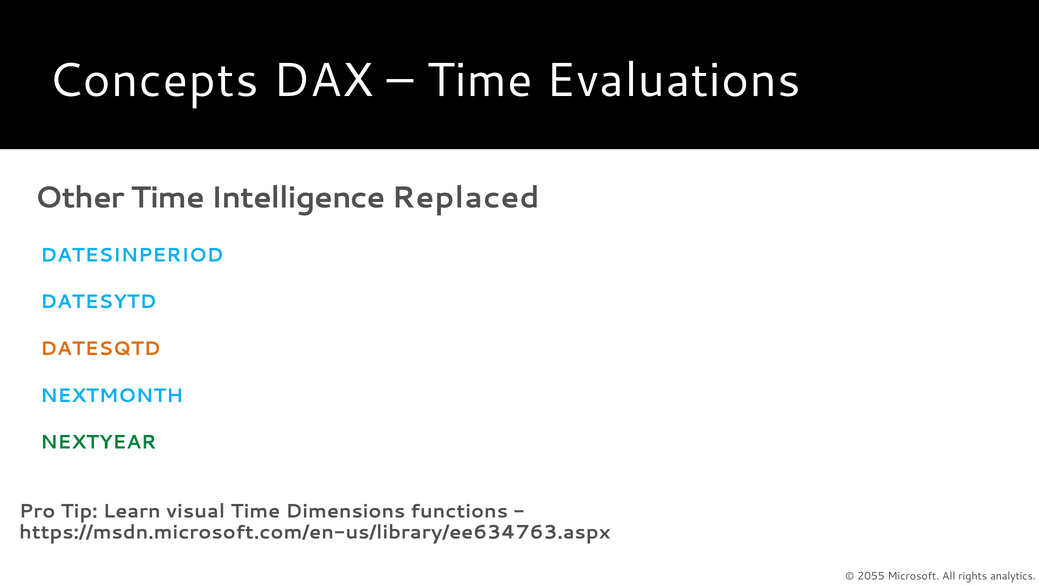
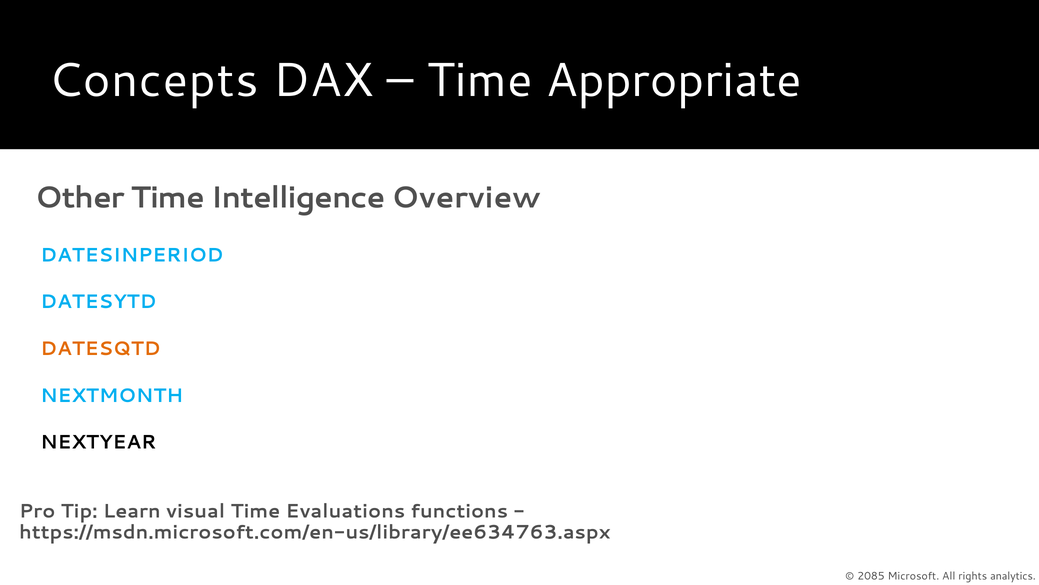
Evaluations: Evaluations -> Appropriate (674, 80)
Replaced: Replaced -> Overview (466, 198)
NEXTYEAR colour: green -> black (98, 442)
Dimensions: Dimensions -> Evaluations (345, 511)
2055: 2055 -> 2085 (871, 576)
